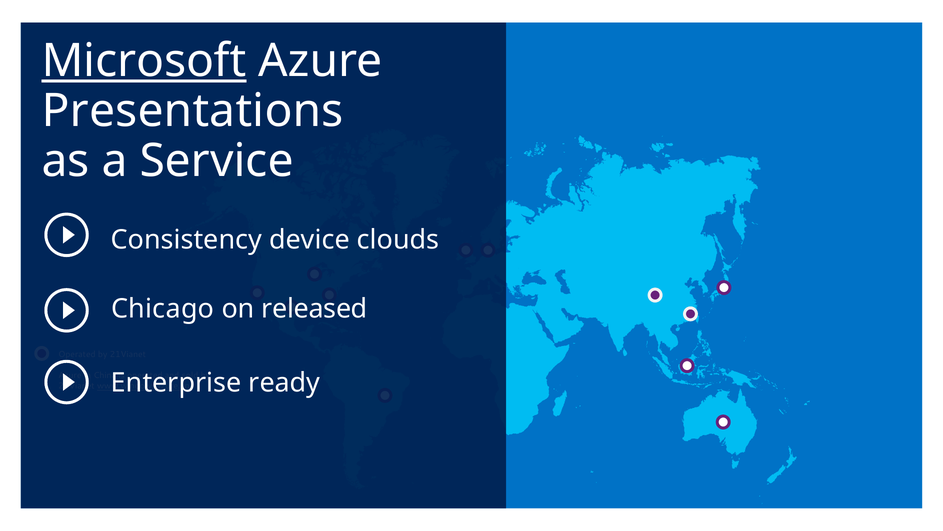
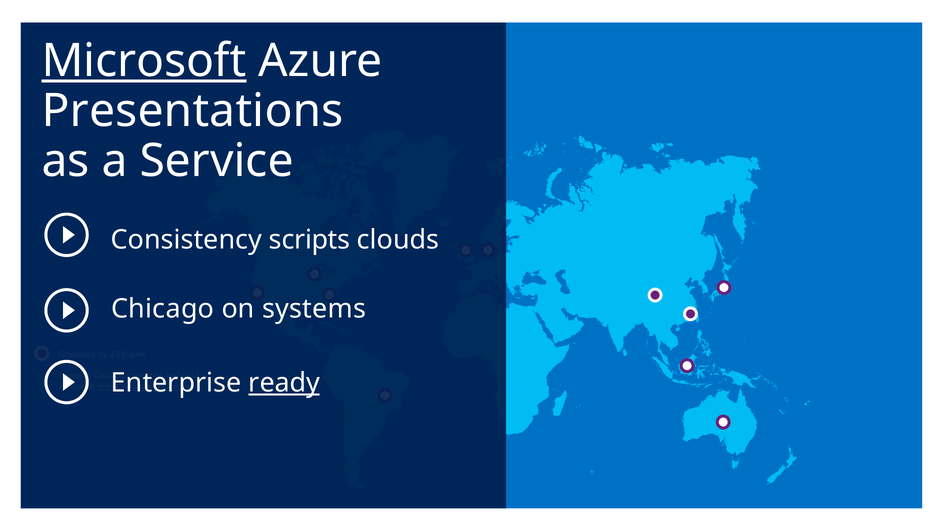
device: device -> scripts (310, 240)
released: released -> systems (314, 309)
ready underline: none -> present (284, 382)
